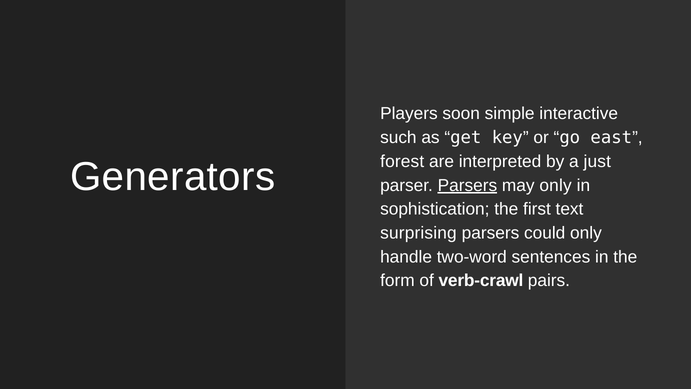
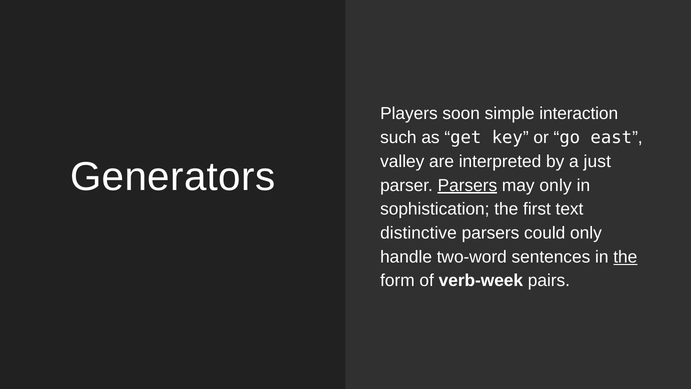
interactive: interactive -> interaction (579, 114)
forest: forest -> valley (402, 161)
surprising: surprising -> distinctive (418, 233)
the underline: none -> present (625, 257)
verb-crawl: verb-crawl -> verb-week (481, 280)
